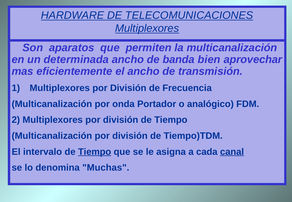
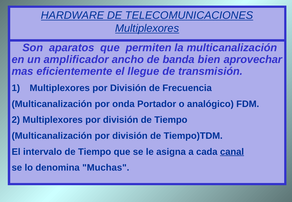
determinada: determinada -> amplificador (76, 60)
el ancho: ancho -> llegue (143, 71)
Tiempo underline: present -> none (95, 152)
